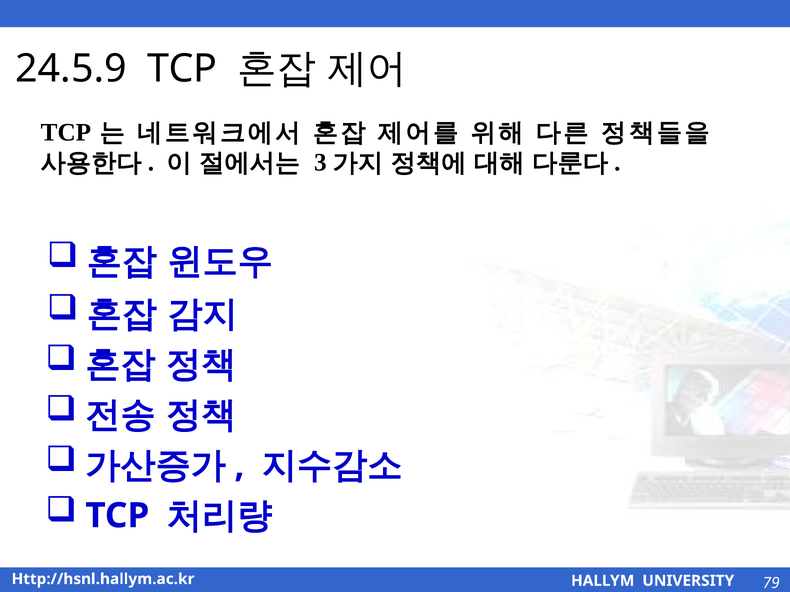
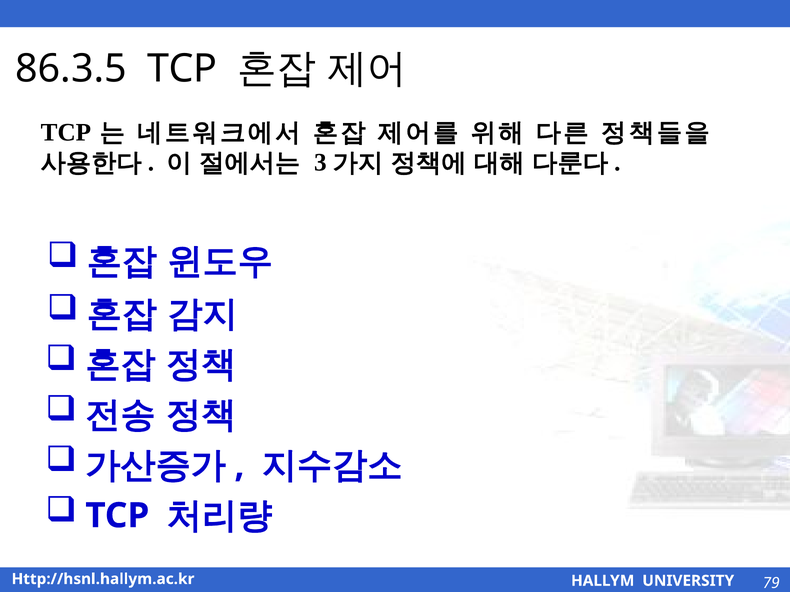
24.5.9: 24.5.9 -> 86.3.5 (71, 69)
